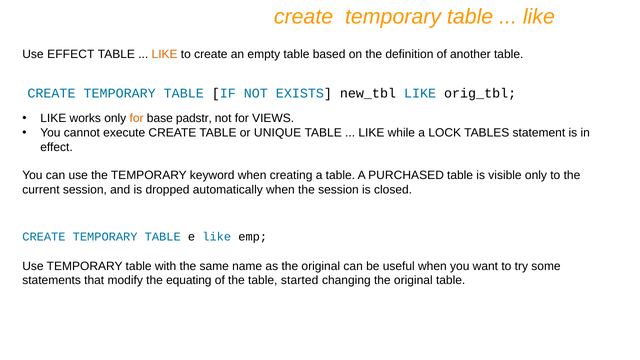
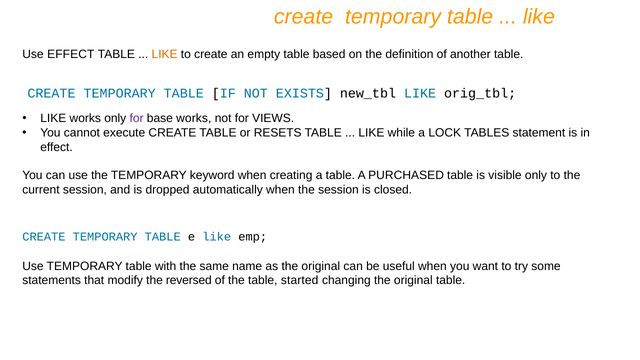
for colour: orange -> purple (137, 118)
base padstr: padstr -> works (194, 118)
UNIQUE: UNIQUE -> RESETS (278, 133)
equating: equating -> reversed (189, 280)
